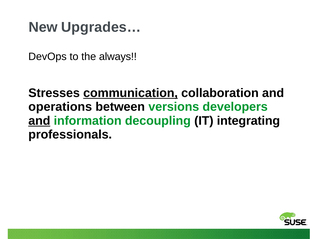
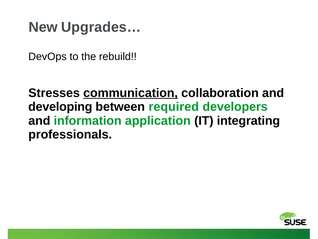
always: always -> rebuild (118, 56)
operations: operations -> developing (60, 107)
versions: versions -> required (174, 107)
and underline: present -> none (39, 120)
decoupling: decoupling -> application (158, 120)
